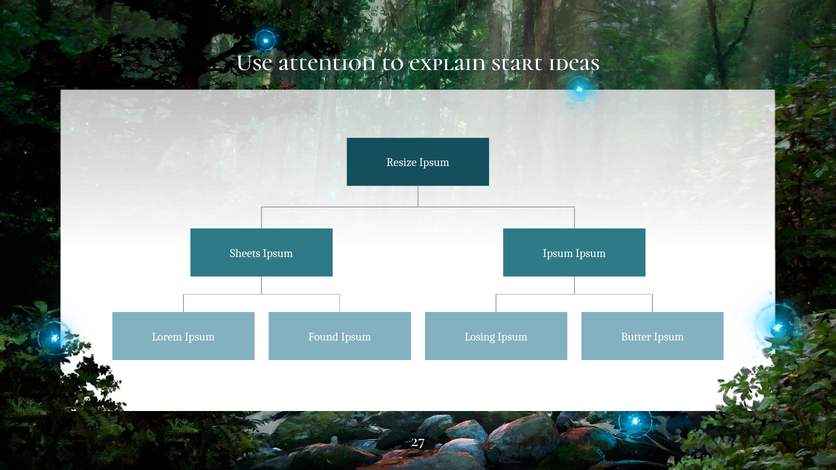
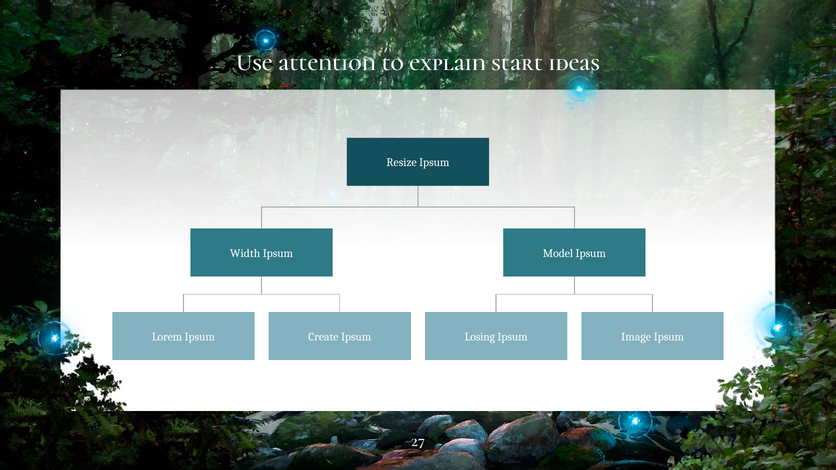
Sheets: Sheets -> Width (245, 253)
Ipsum: Ipsum -> Model (558, 253)
Found: Found -> Create (323, 337)
Butter: Butter -> Image (636, 337)
